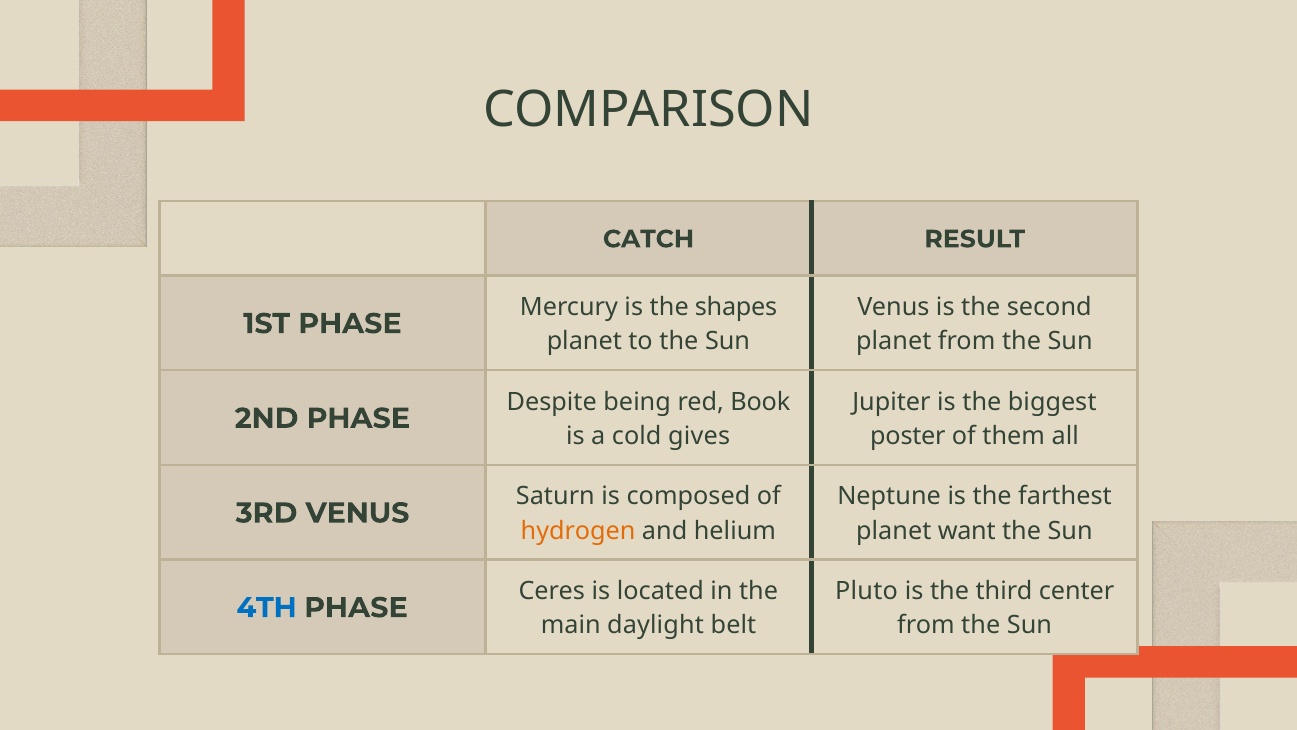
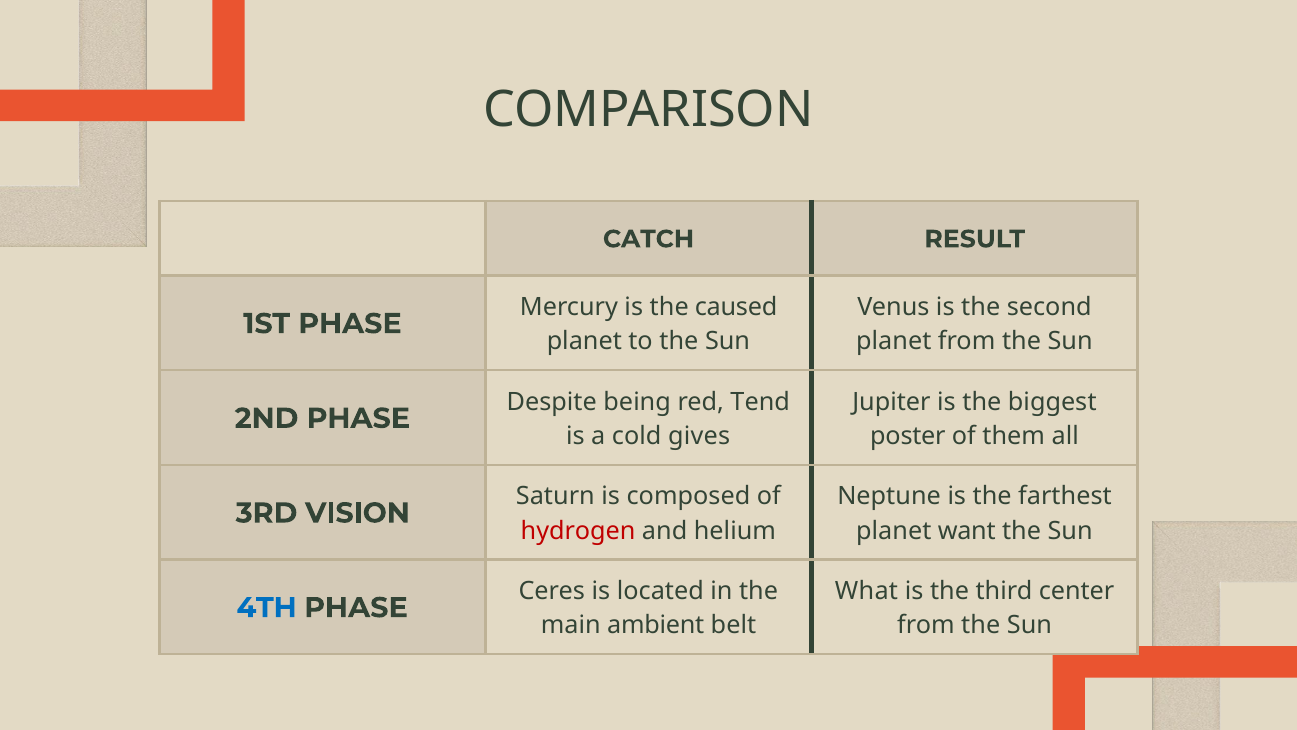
shapes: shapes -> caused (736, 307)
Book: Book -> Tend (760, 402)
3RD VENUS: VENUS -> VISION (357, 513)
hydrogen colour: orange -> red (578, 531)
Pluto: Pluto -> What (867, 591)
daylight: daylight -> ambient (656, 625)
